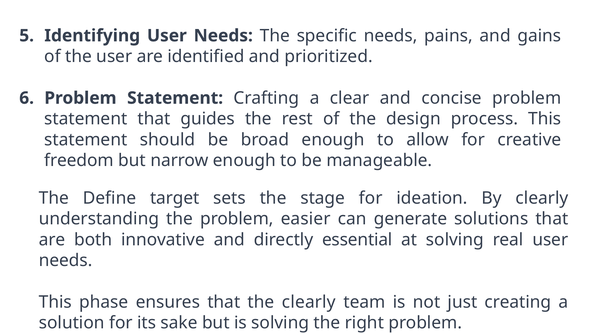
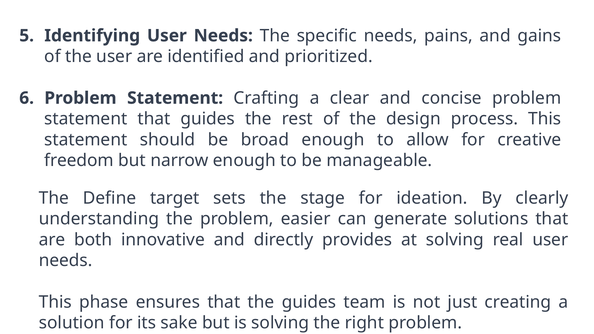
essential: essential -> provides (357, 240)
the clearly: clearly -> guides (309, 302)
